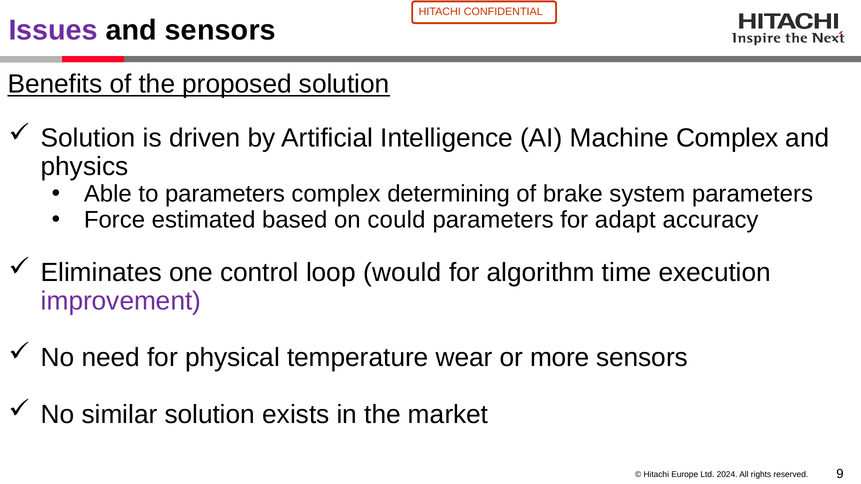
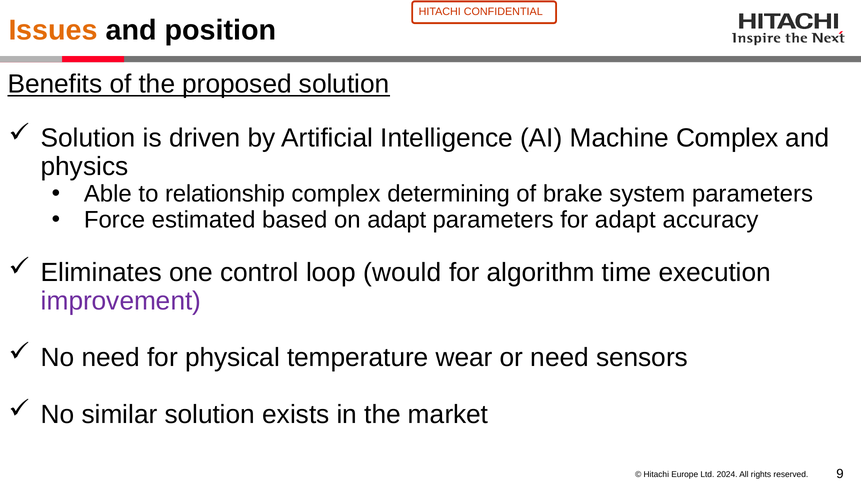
Issues colour: purple -> orange (53, 30)
and sensors: sensors -> position (220, 30)
to parameters: parameters -> relationship (225, 194)
on could: could -> adapt (397, 220)
or more: more -> need (560, 358)
